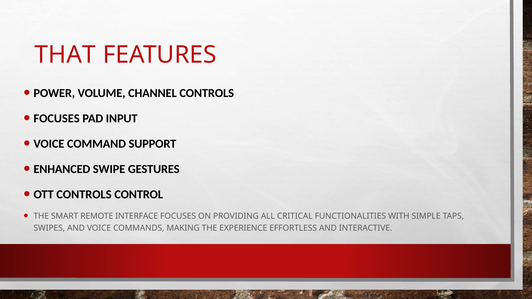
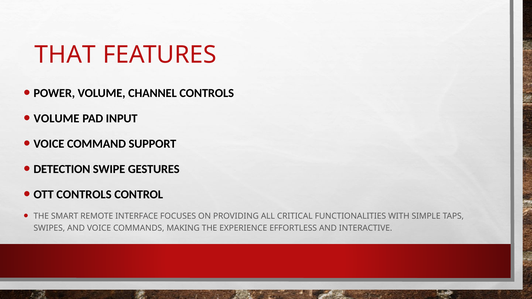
FOCUSES: FOCUSES -> VOLUME (57, 119)
ENHANCED: ENHANCED -> DETECTION (62, 169)
